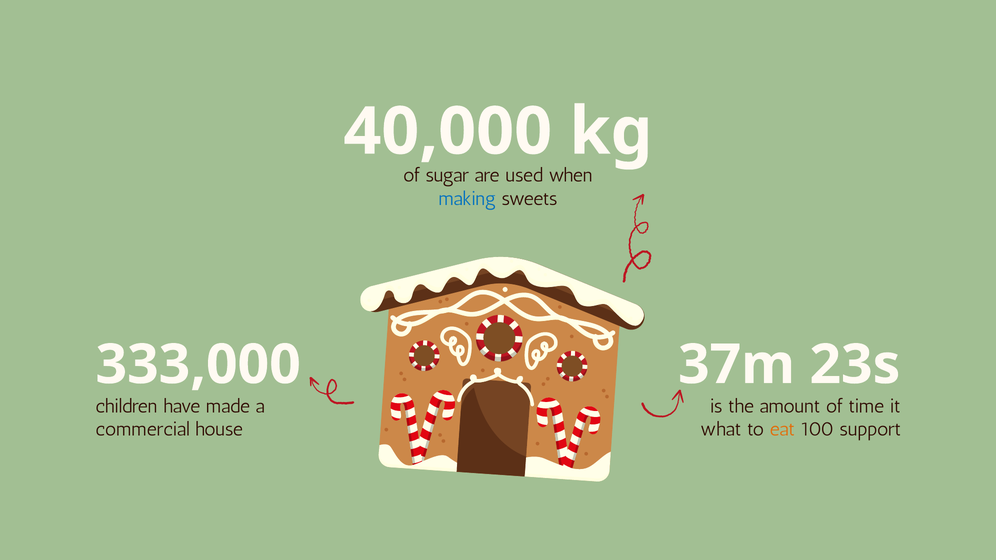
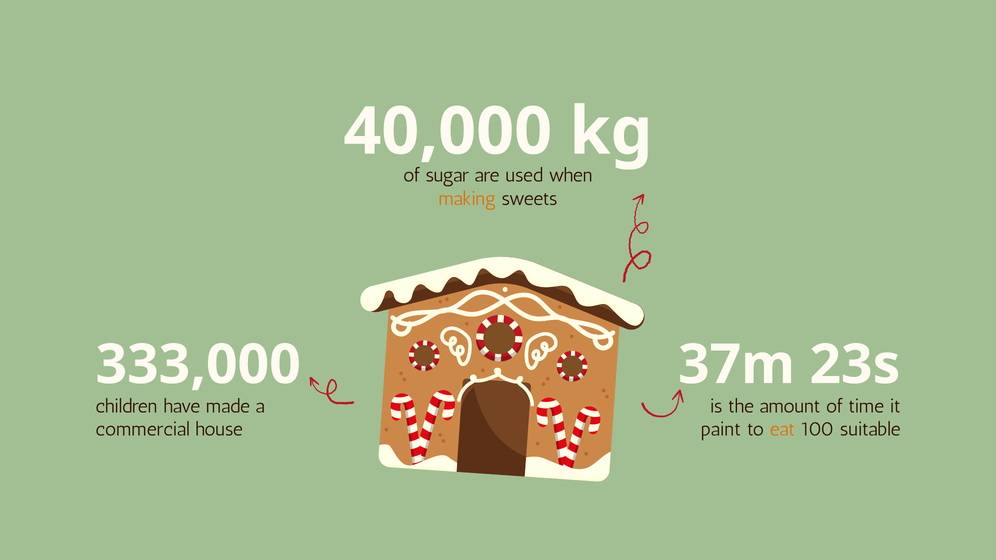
making colour: blue -> orange (467, 199)
what: what -> paint (721, 430)
support: support -> suitable (870, 430)
